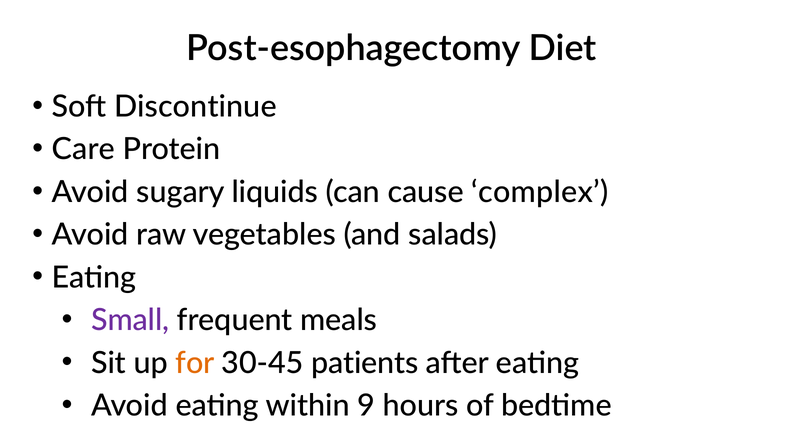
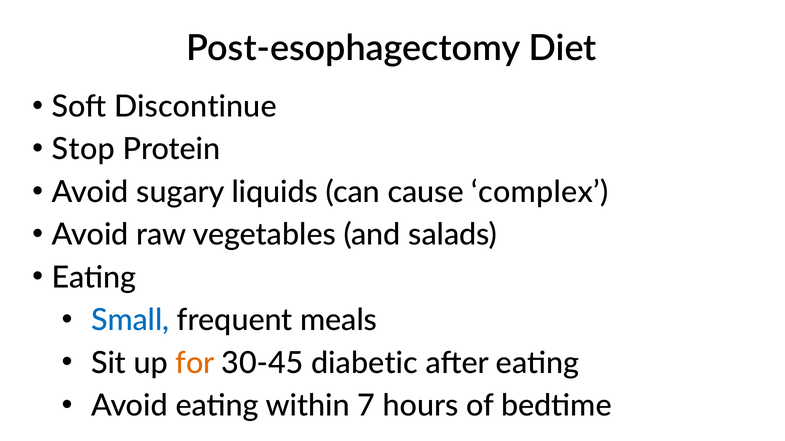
Care: Care -> Stop (83, 150)
Small colour: purple -> blue (130, 321)
patients: patients -> diabetic (365, 363)
9: 9 -> 7 (366, 406)
